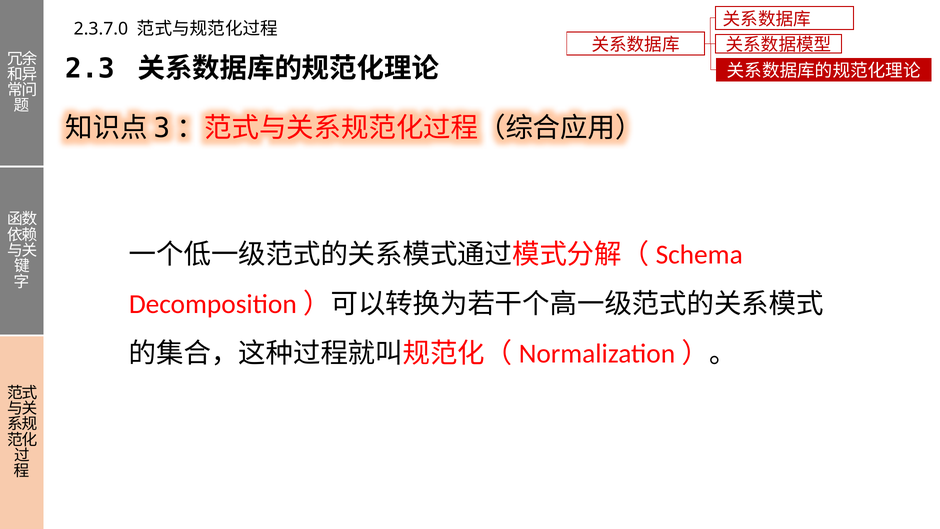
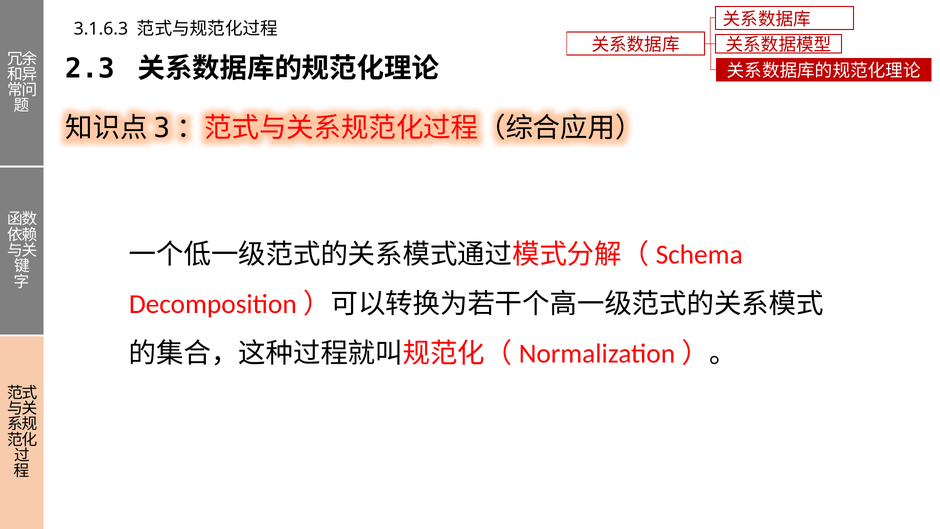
2.3.7.0: 2.3.7.0 -> 3.1.6.3 (101, 29)
